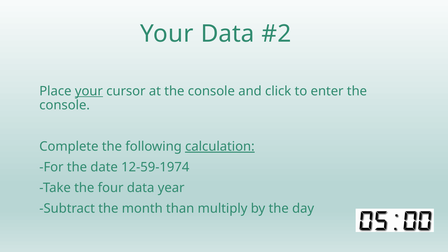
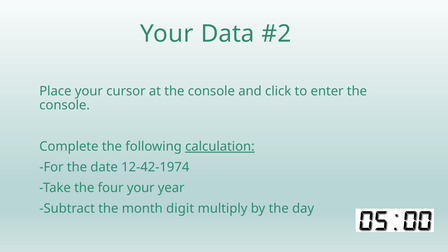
your underline: present -> none (89, 91)
12-59-1974: 12-59-1974 -> 12-42-1974 (155, 167)
four data: data -> your (141, 188)
than: than -> digit (180, 209)
